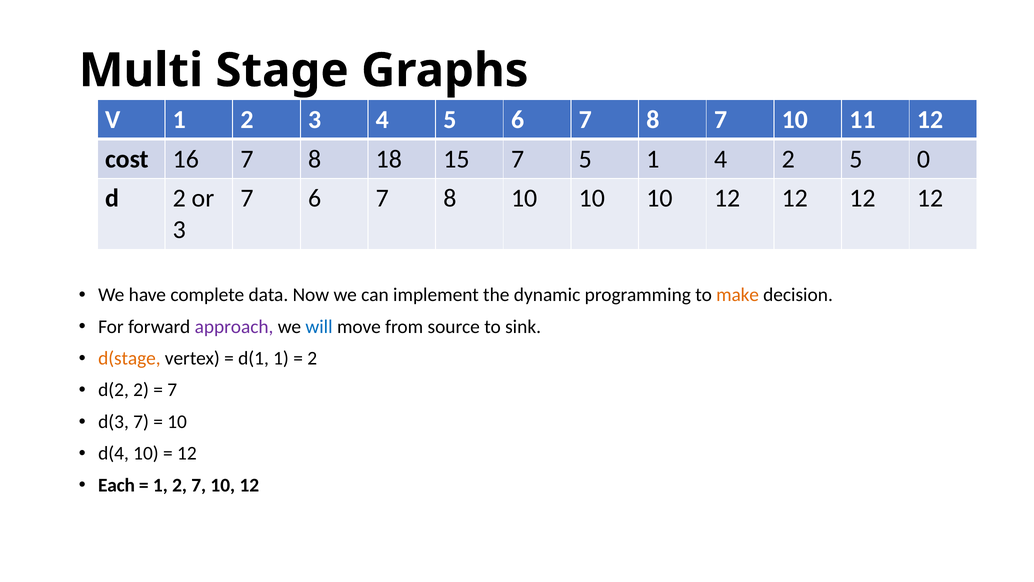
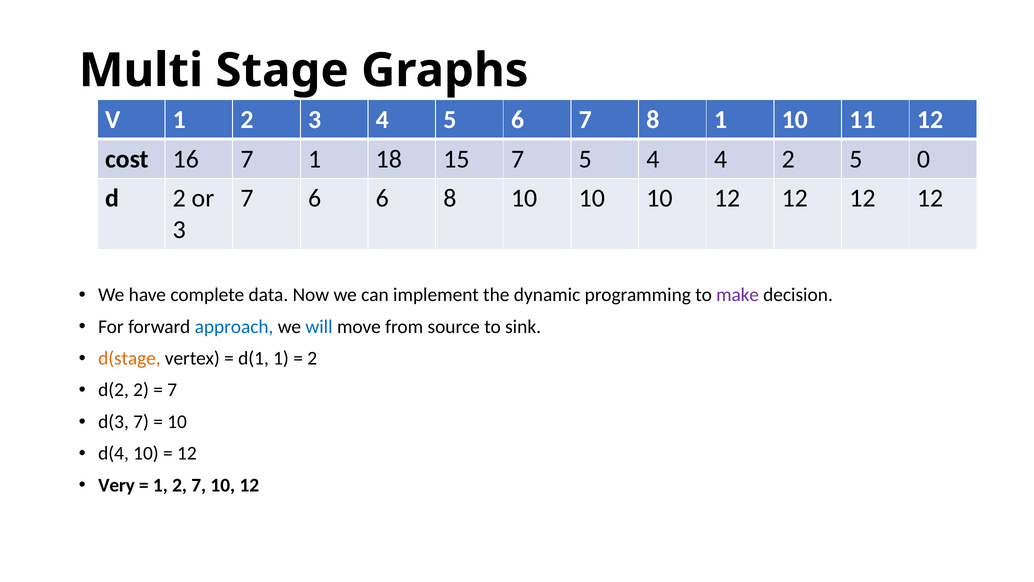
8 7: 7 -> 1 (721, 120)
16 7 8: 8 -> 1 (315, 159)
5 1: 1 -> 4 (653, 159)
7 6 7: 7 -> 6 (382, 198)
make colour: orange -> purple (738, 295)
approach colour: purple -> blue (234, 326)
Each: Each -> Very (117, 485)
